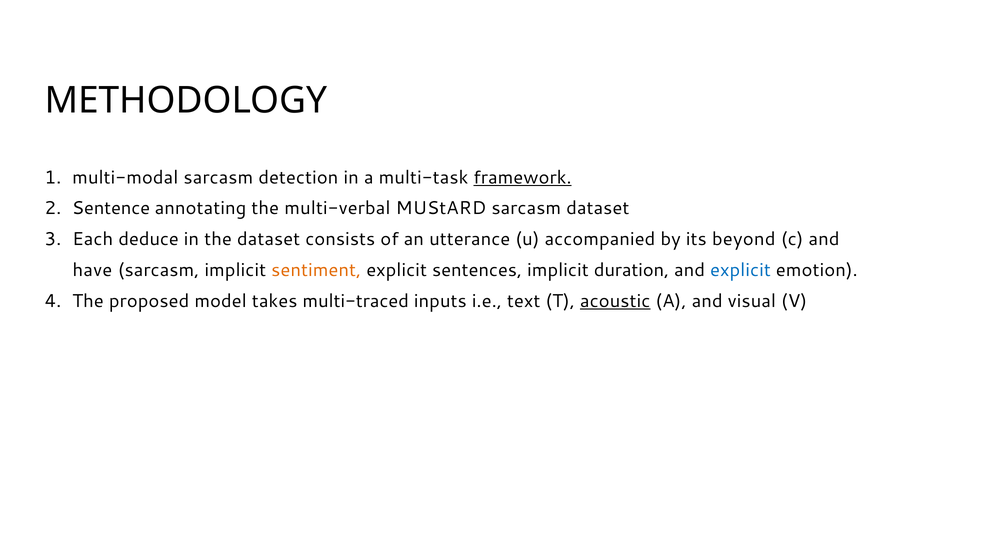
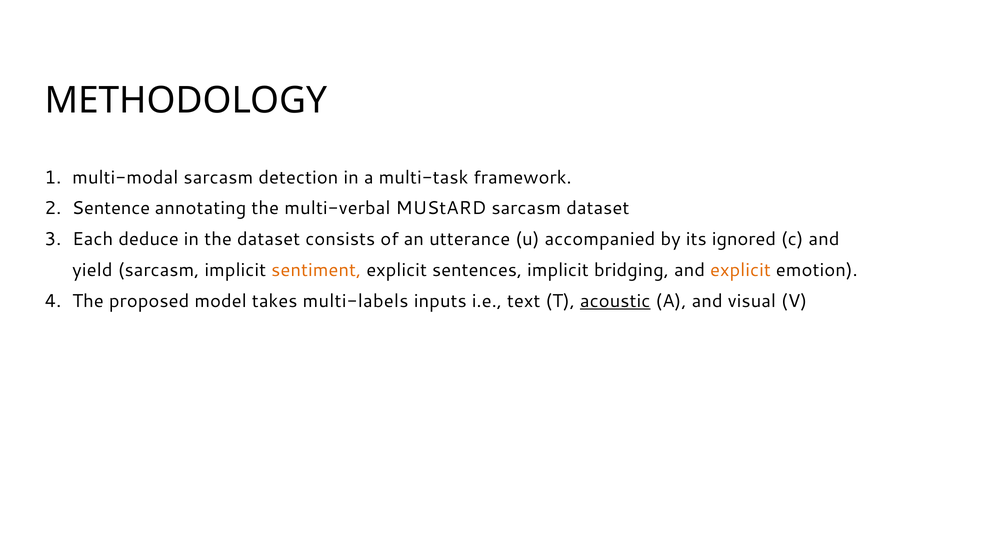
framework underline: present -> none (522, 178)
beyond: beyond -> ignored (744, 239)
have: have -> yield (92, 270)
duration: duration -> bridging (631, 270)
explicit colour: blue -> orange (740, 270)
multi-traced: multi-traced -> multi-labels (356, 301)
